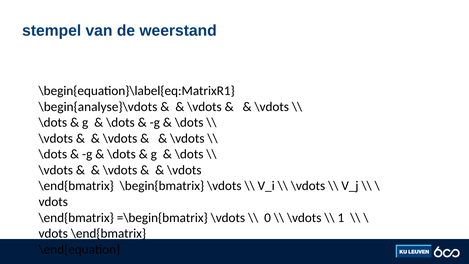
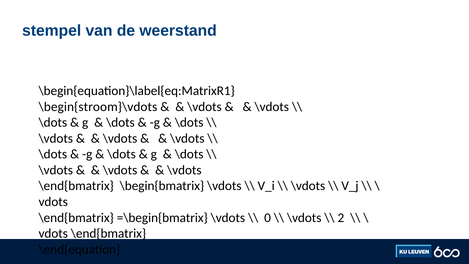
\begin{analyse}\vdots: \begin{analyse}\vdots -> \begin{stroom}\vdots (98, 107)
1: 1 -> 2 (341, 217)
